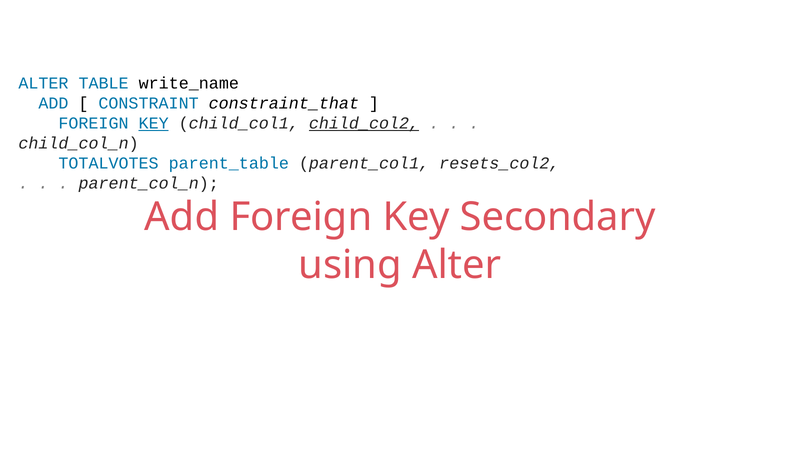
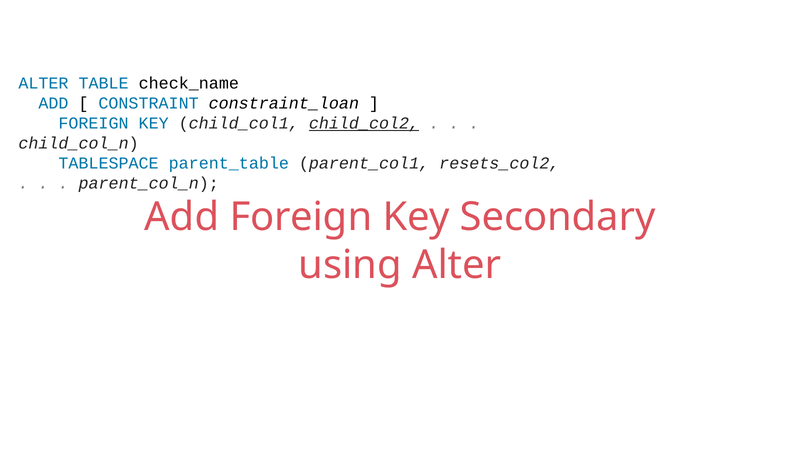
write_name: write_name -> check_name (189, 83)
constraint_that: constraint_that -> constraint_loan (284, 103)
KEY underline: present -> none (154, 123)
TOTALVOTES: TOTALVOTES -> TABLESPACE (109, 163)
